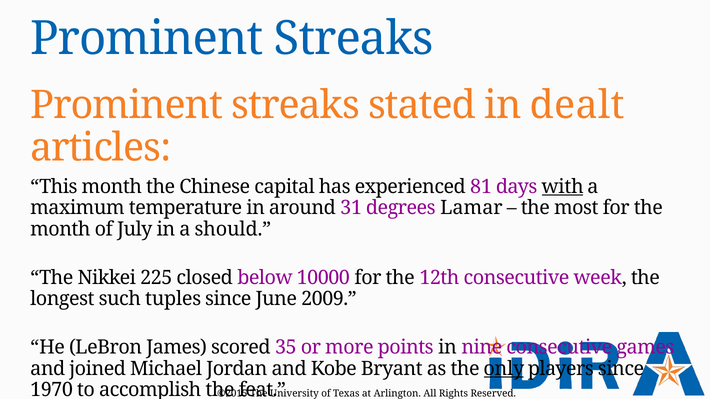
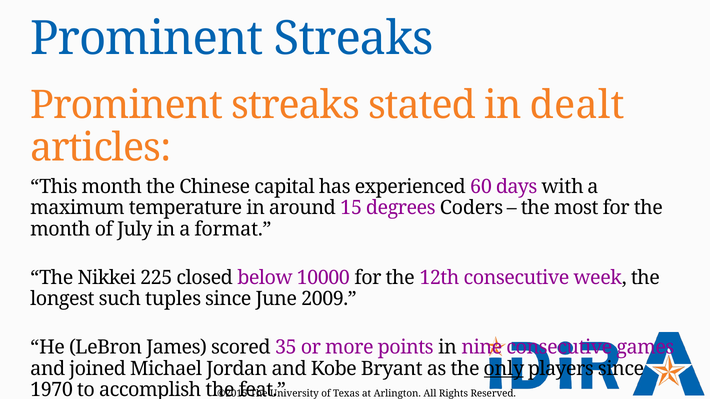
81: 81 -> 60 (481, 187)
with underline: present -> none (563, 187)
31: 31 -> 15 (351, 208)
Lamar: Lamar -> Coders (472, 208)
should: should -> format (233, 229)
